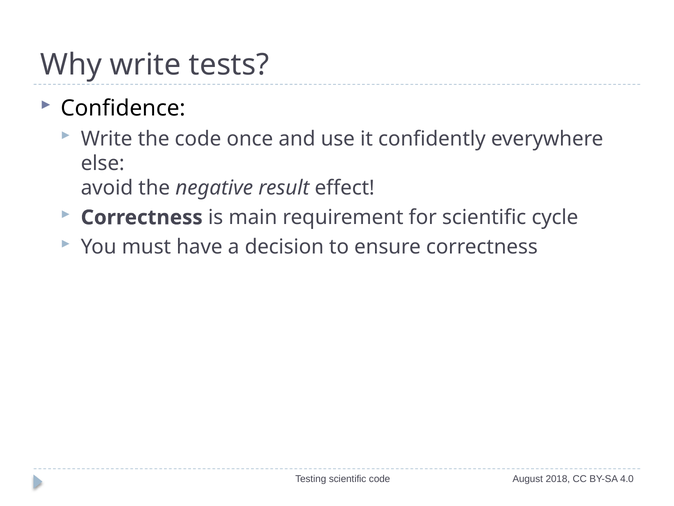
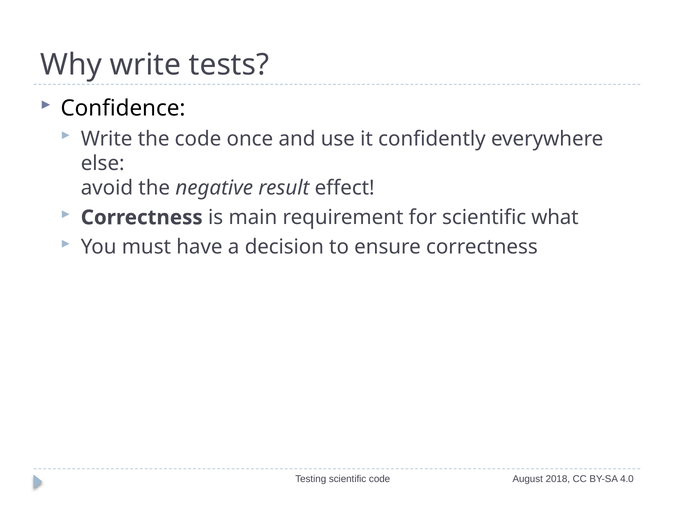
cycle: cycle -> what (555, 217)
